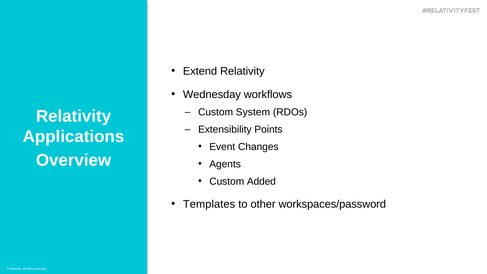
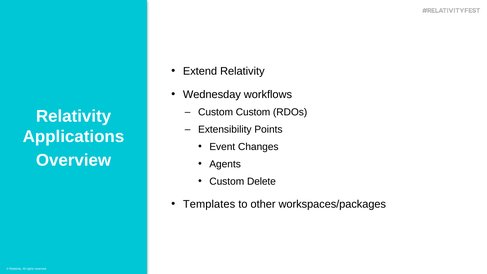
Custom System: System -> Custom (253, 112)
Added: Added -> Delete (261, 181)
workspaces/password: workspaces/password -> workspaces/packages (332, 204)
